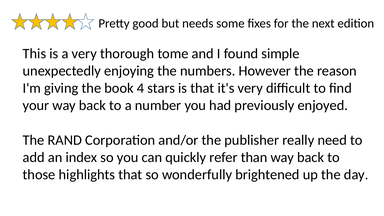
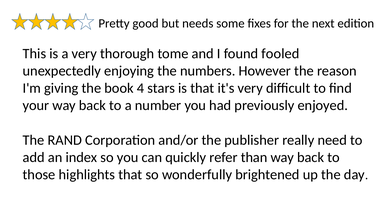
simple: simple -> fooled (280, 54)
